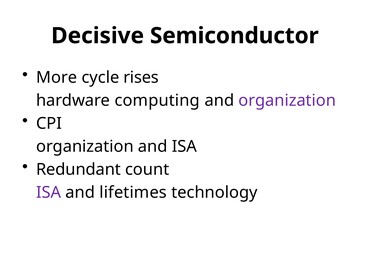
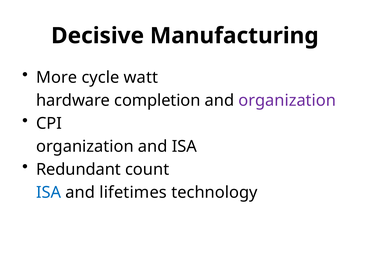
Semiconductor: Semiconductor -> Manufacturing (234, 36)
rises: rises -> watt (141, 78)
computing: computing -> completion (157, 101)
ISA colour: purple -> blue (49, 193)
